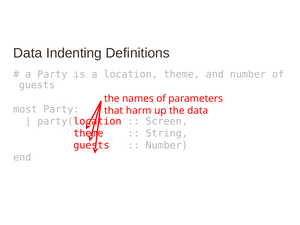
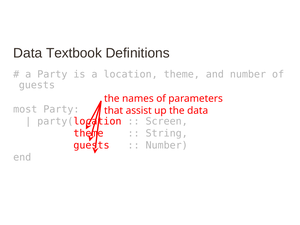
Indenting: Indenting -> Textbook (74, 53)
harm: harm -> assist (139, 111)
